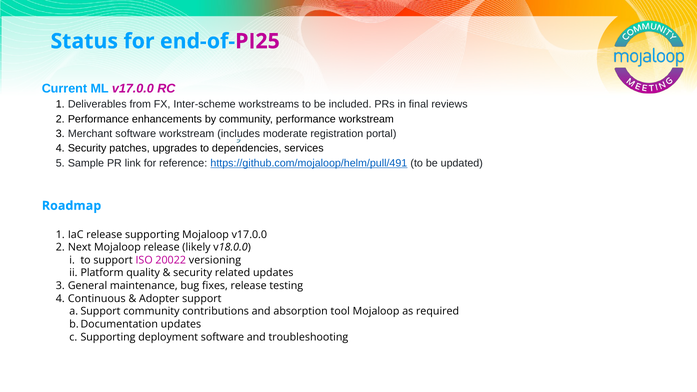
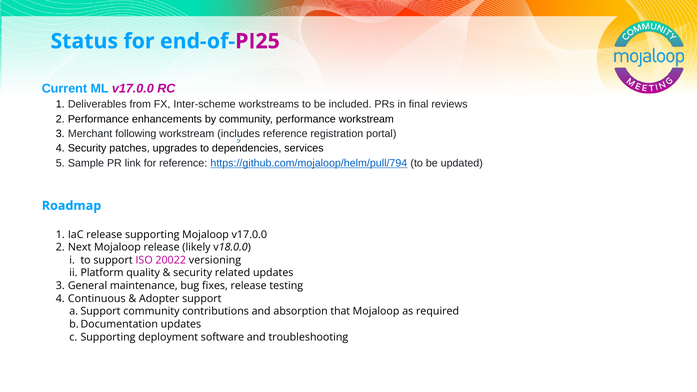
Merchant software: software -> following (136, 134)
includes moderate: moderate -> reference (285, 134)
https://github.com/mojaloop/helm/pull/491: https://github.com/mojaloop/helm/pull/491 -> https://github.com/mojaloop/helm/pull/794 (309, 163)
tool: tool -> that (340, 311)
